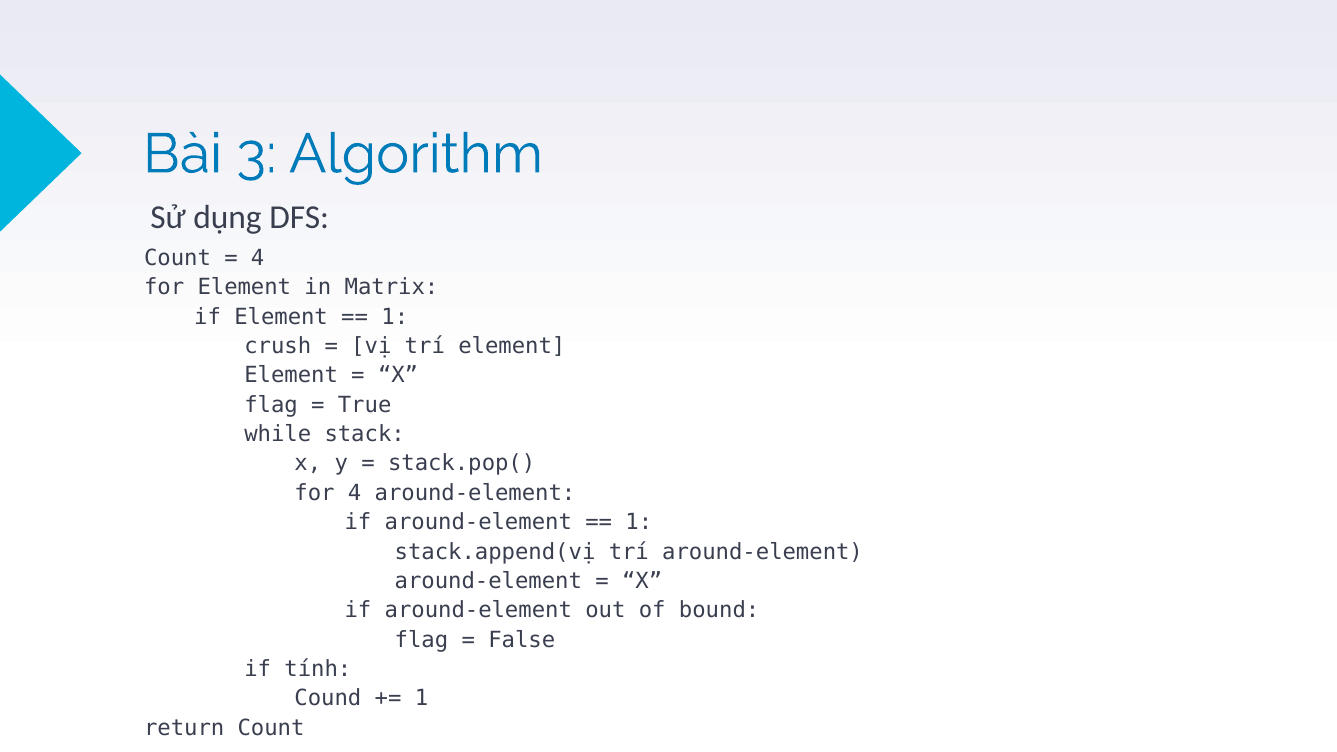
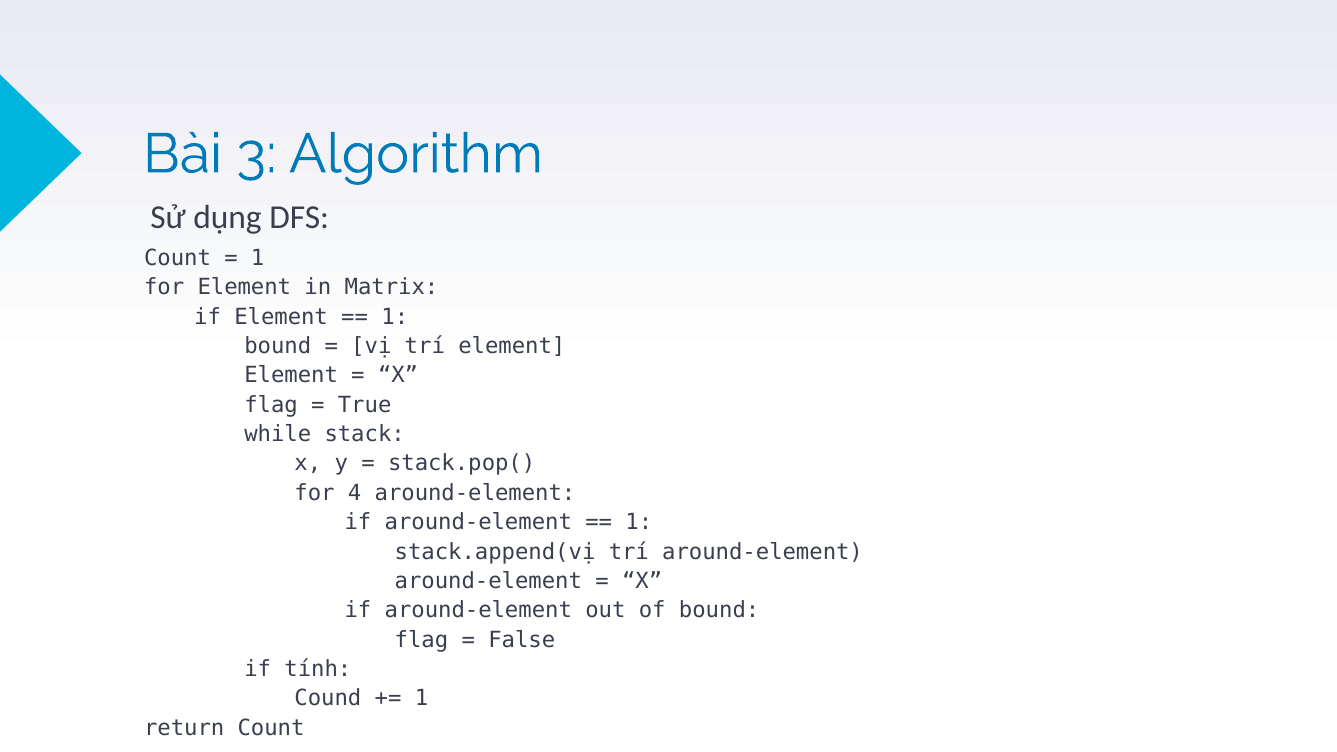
4: 4 -> 1 (258, 258)
crush: crush -> bound (278, 346)
